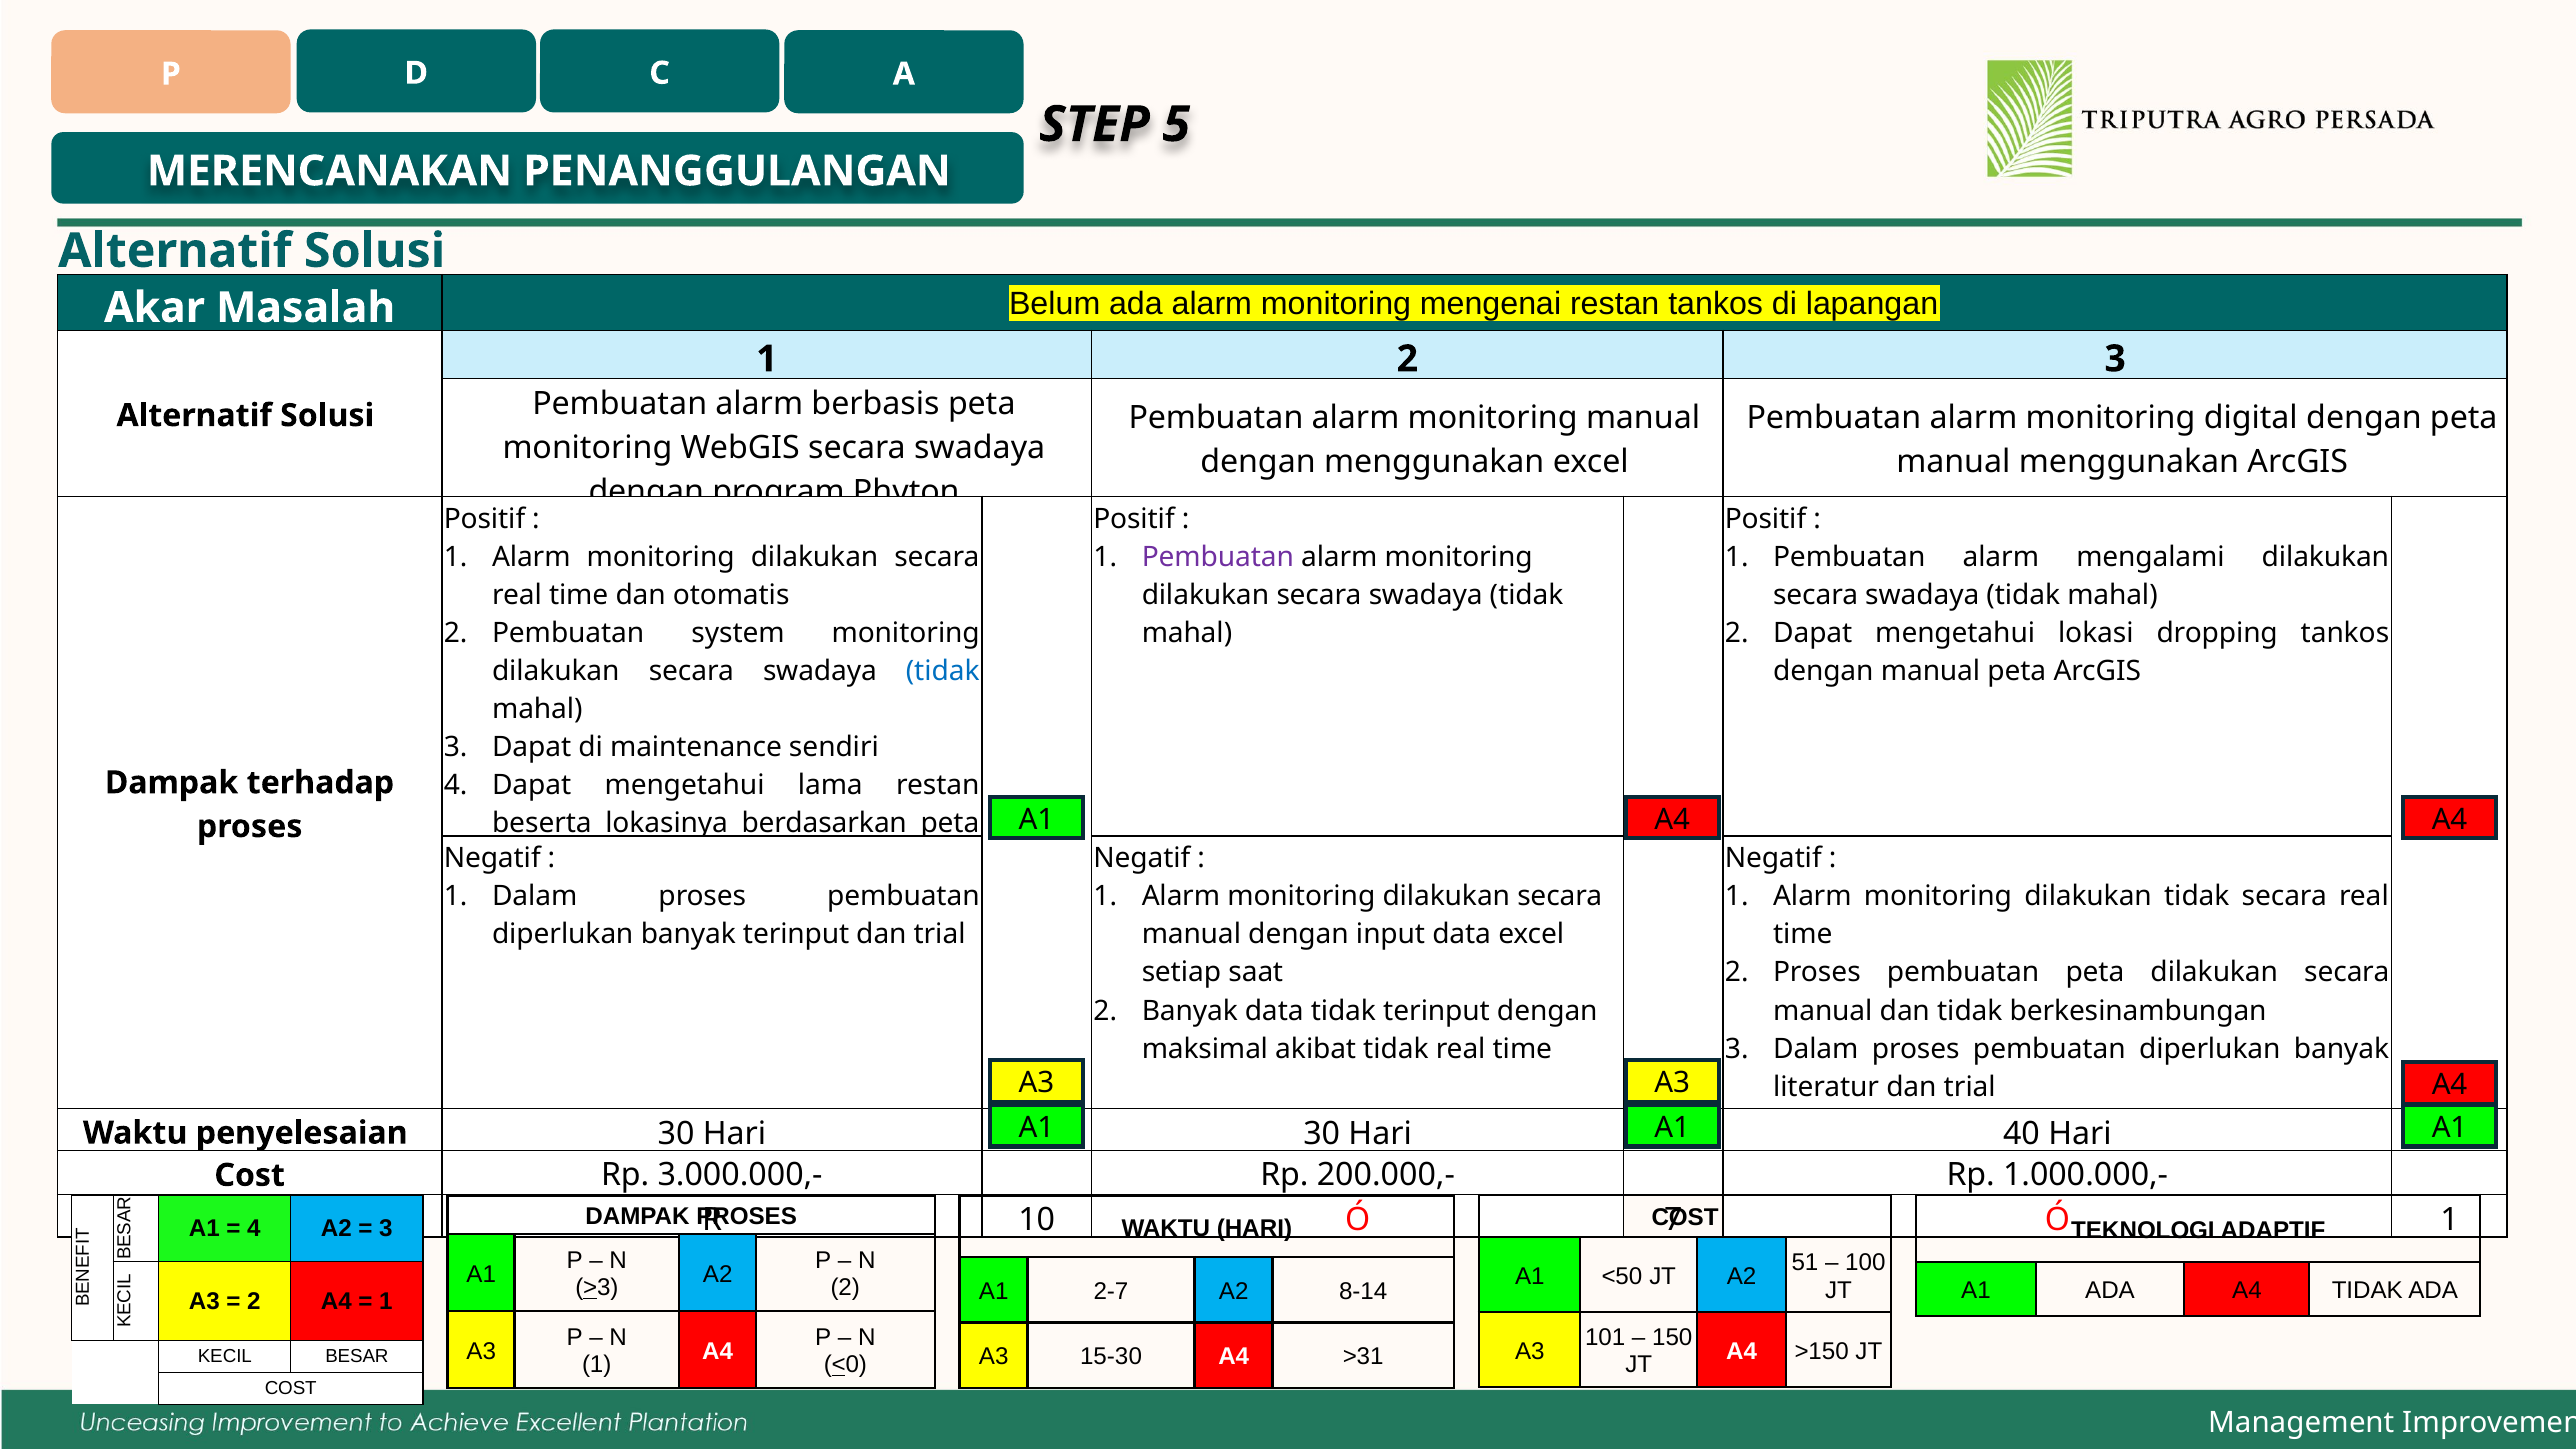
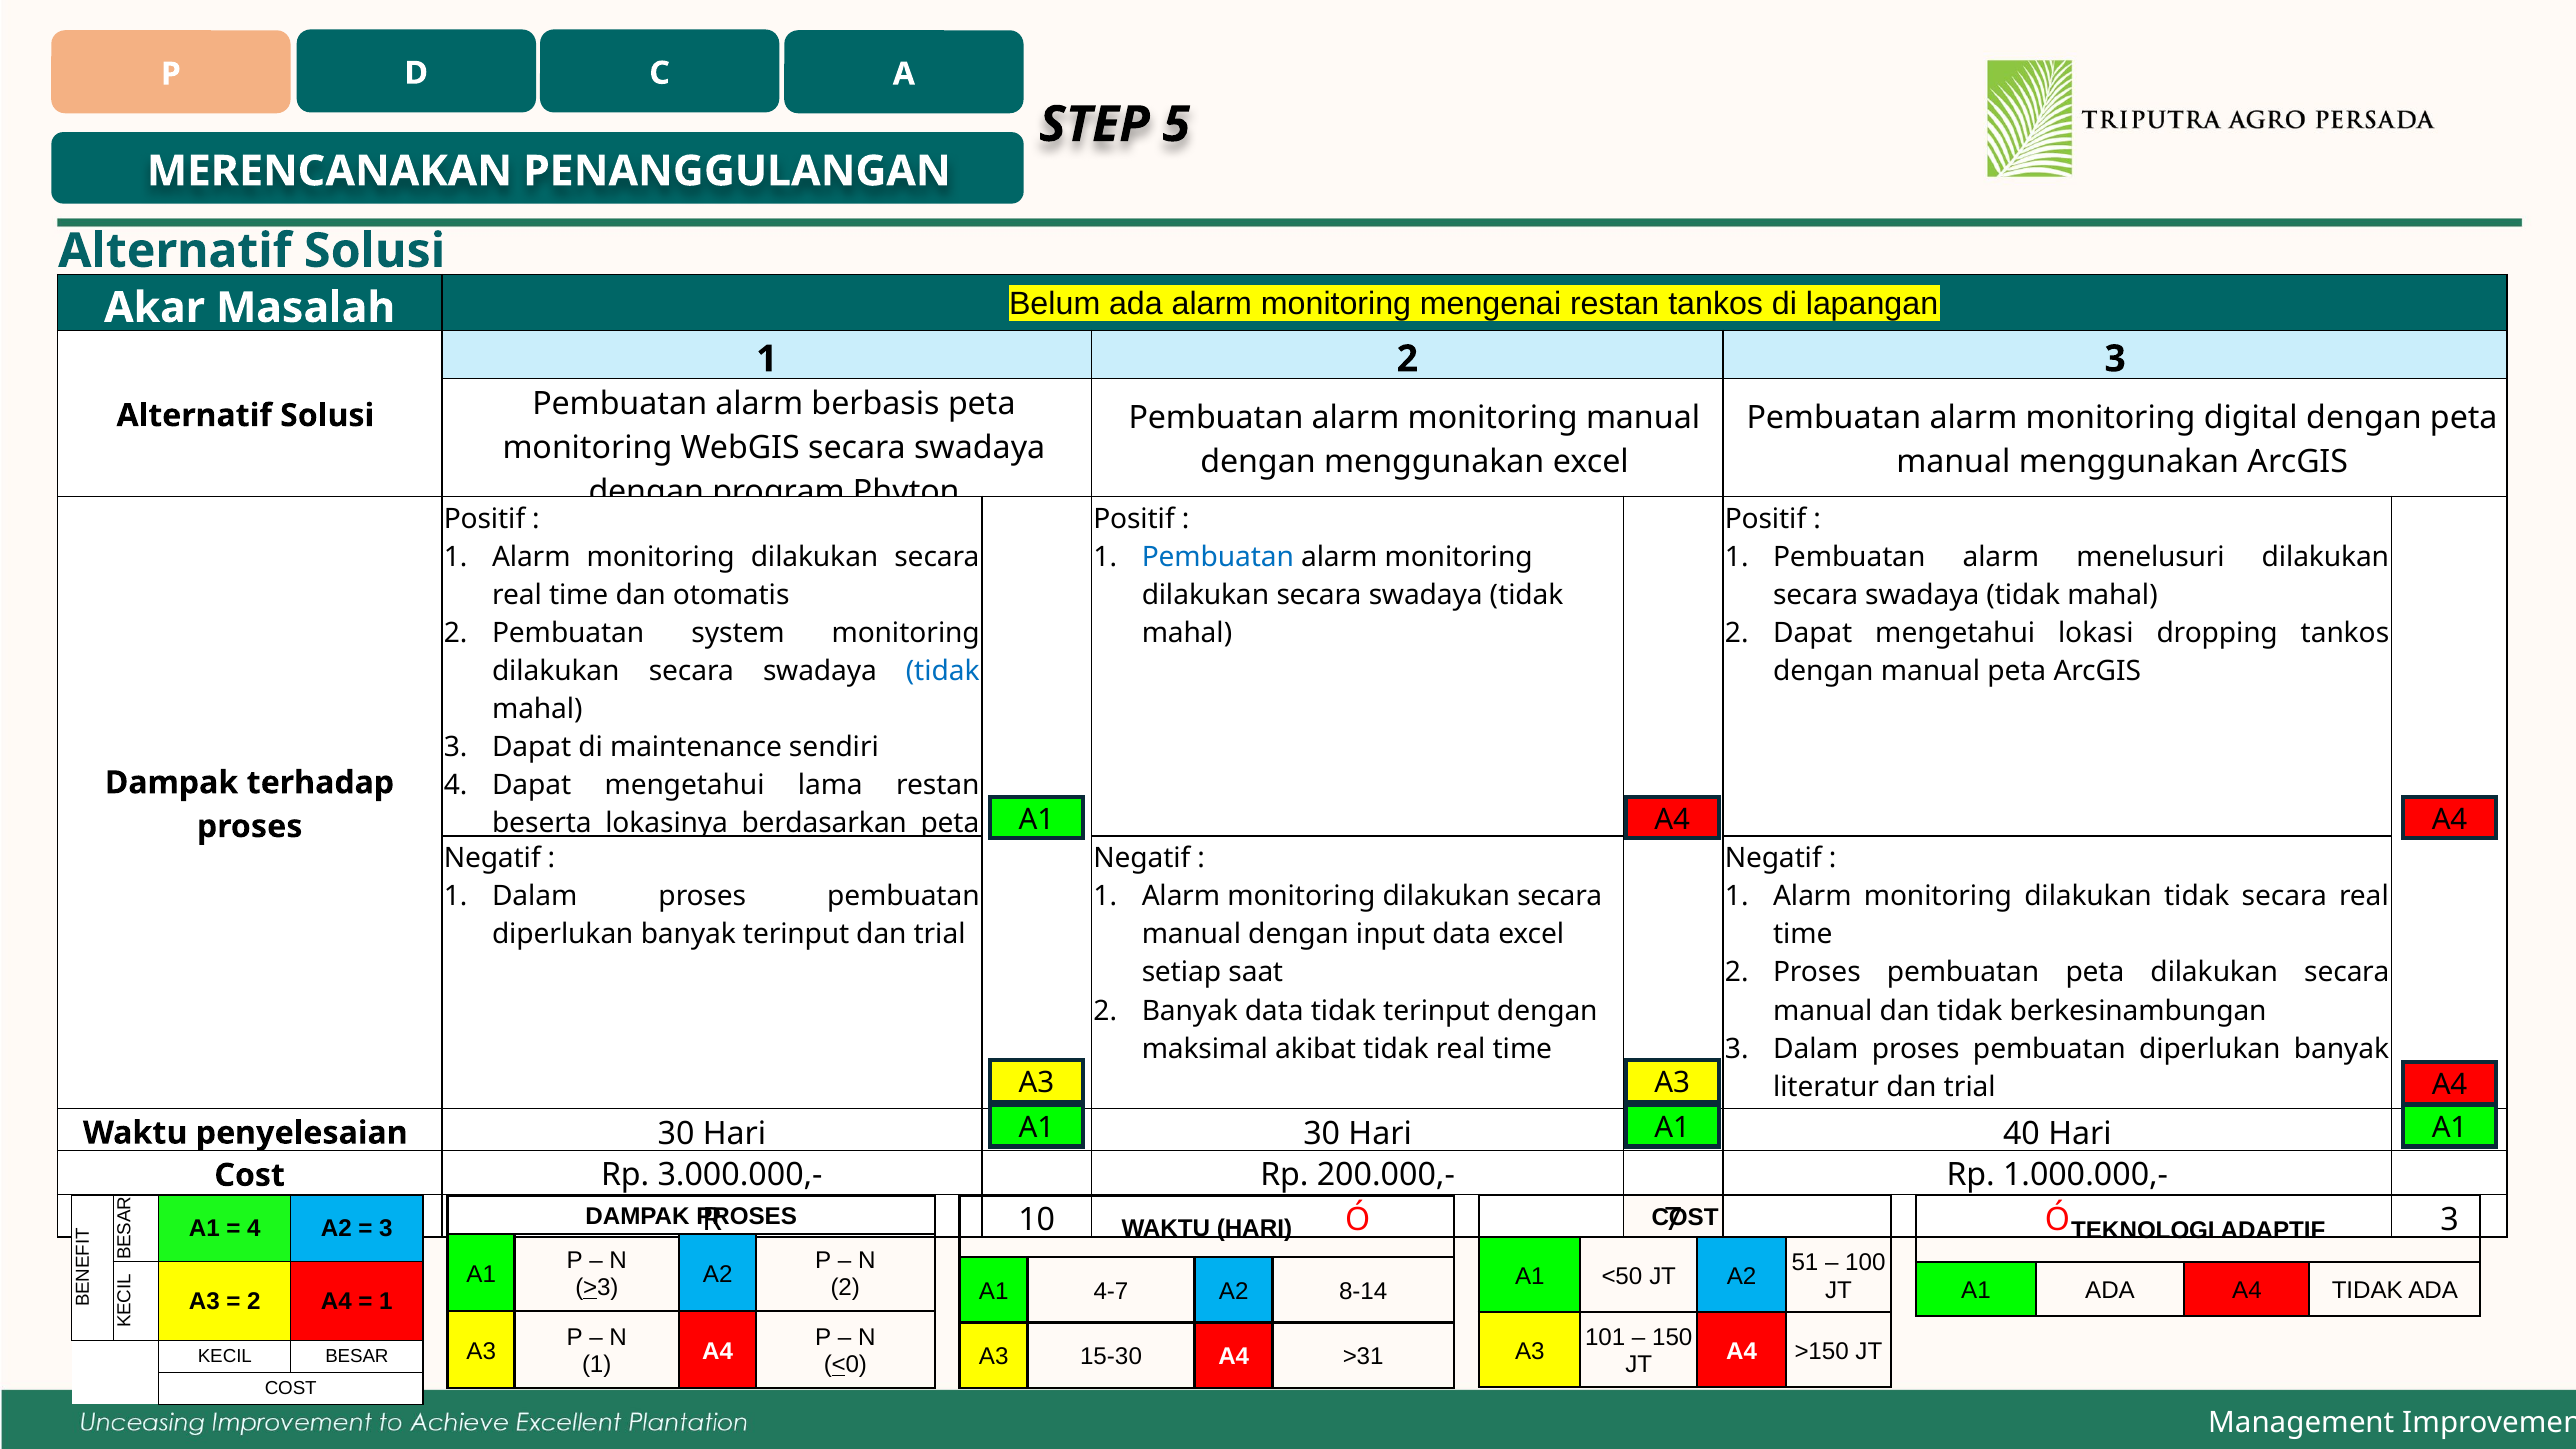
Pembuatan colour: purple -> blue (1218, 557)
mengalami: mengalami -> menelusuri (2150, 557)
Ó 1: 1 -> 3 (2450, 1219)
2-7: 2-7 -> 4-7 (1111, 1291)
